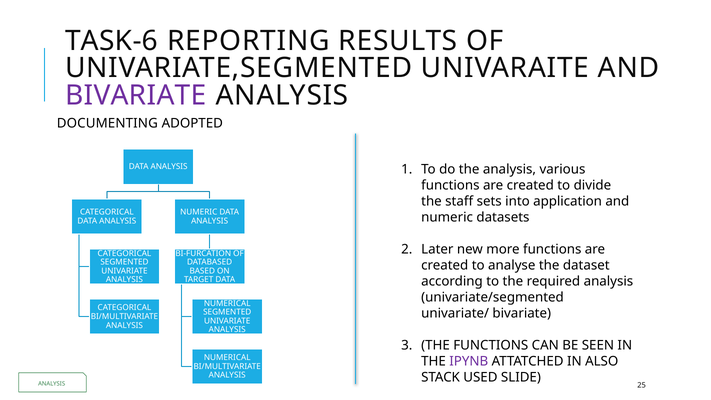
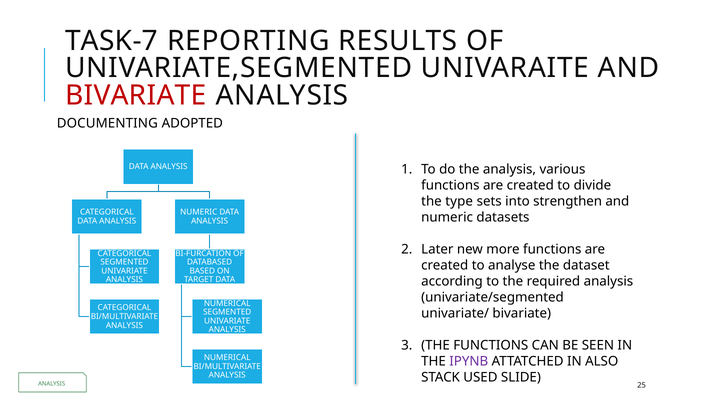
TASK-6: TASK-6 -> TASK-7 (112, 41)
BIVARIATE colour: purple -> red (136, 95)
staff: staff -> type (459, 201)
application: application -> strengthen (568, 201)
